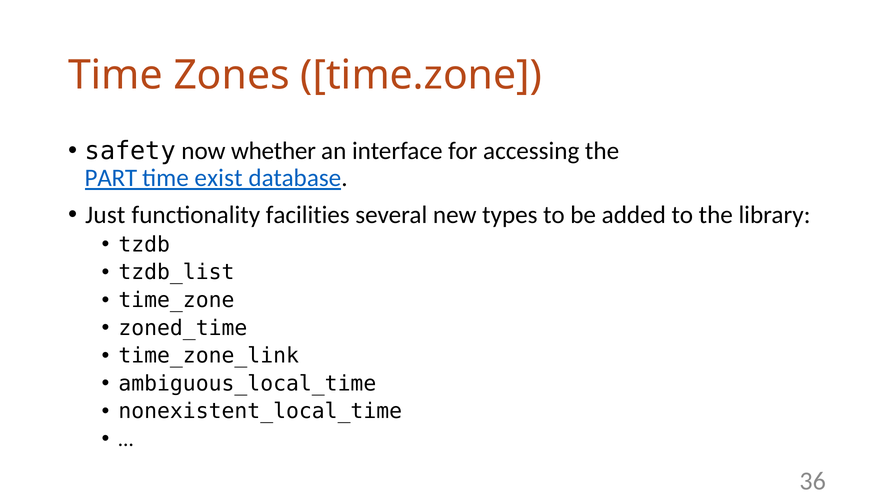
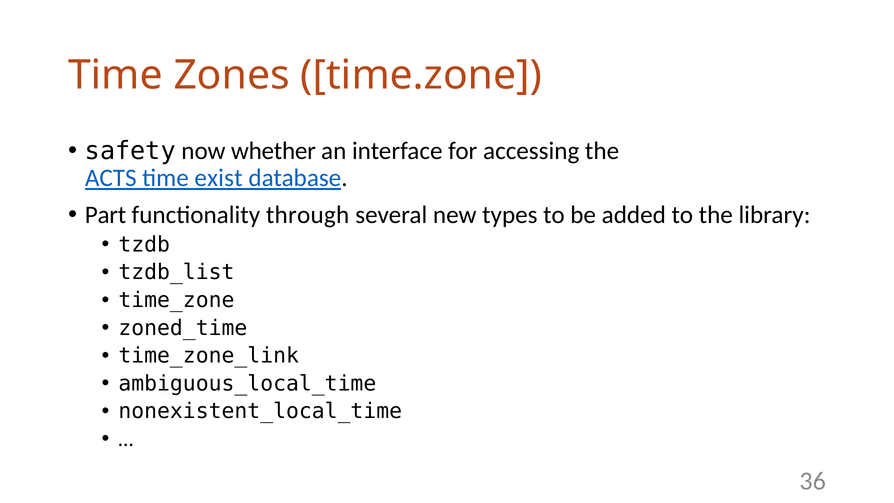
PART: PART -> ACTS (111, 178)
Just: Just -> Part (106, 215)
facilities: facilities -> through (308, 215)
